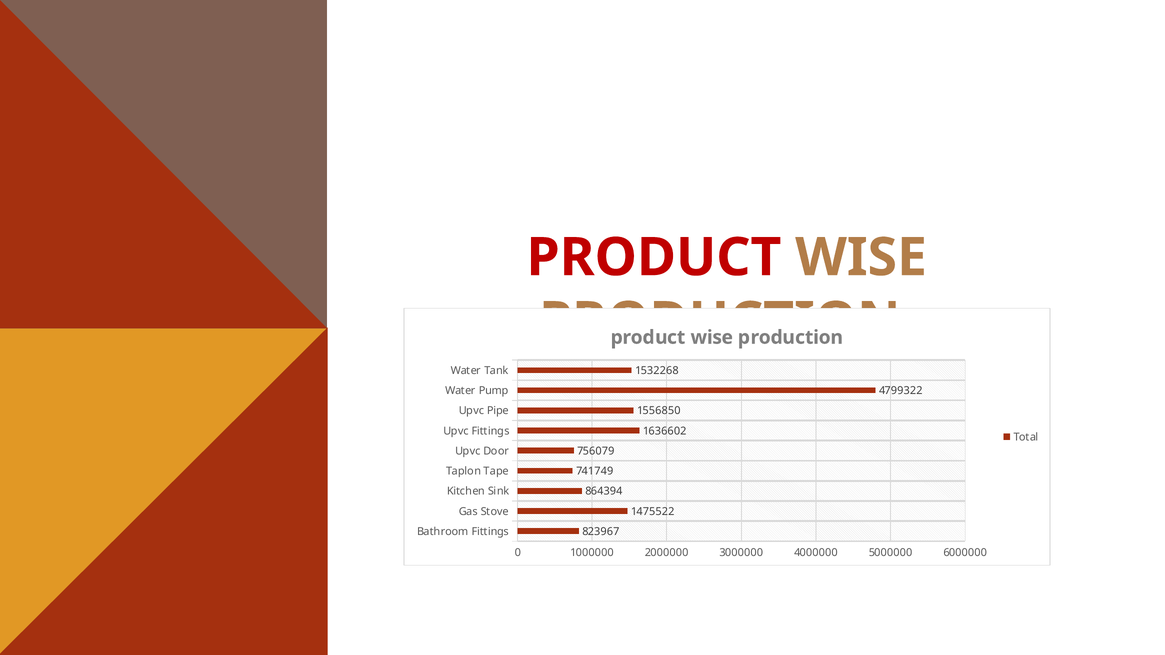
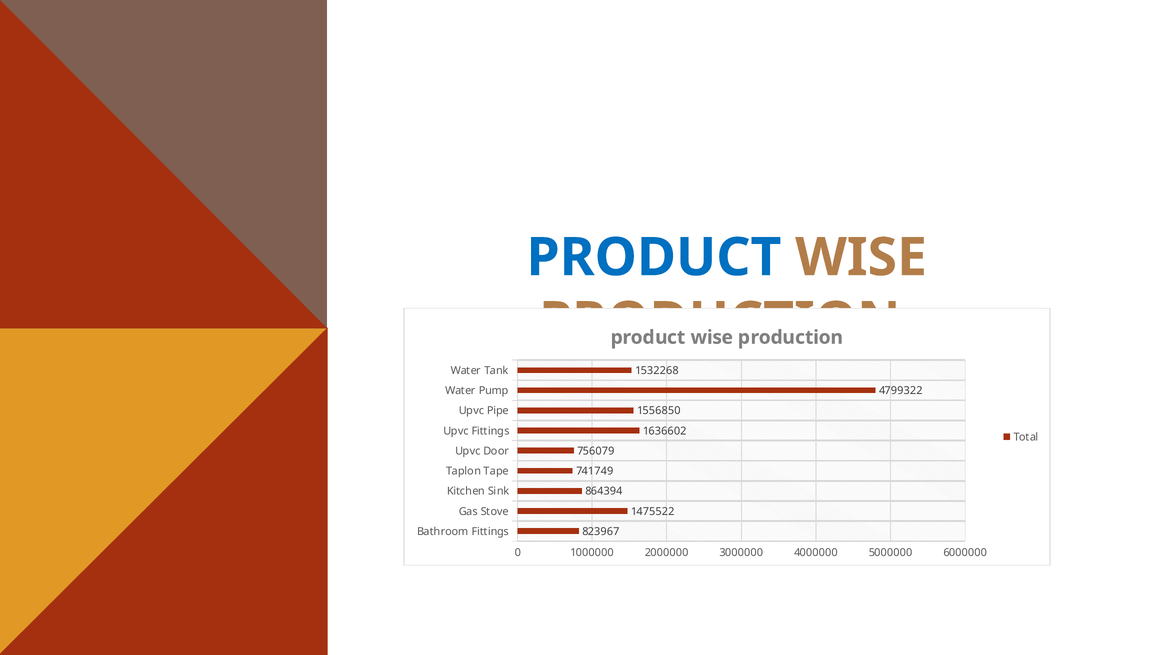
PRODUCT colour: red -> blue (654, 258)
